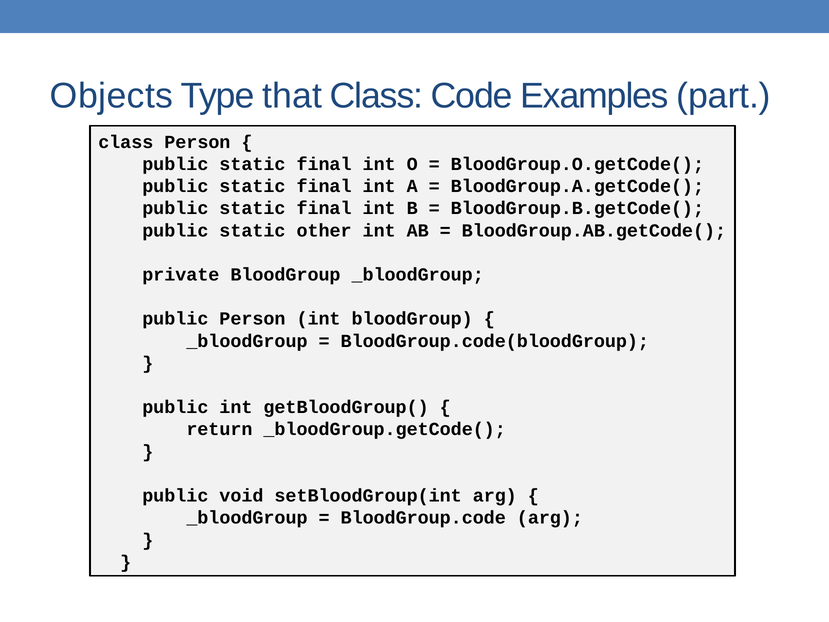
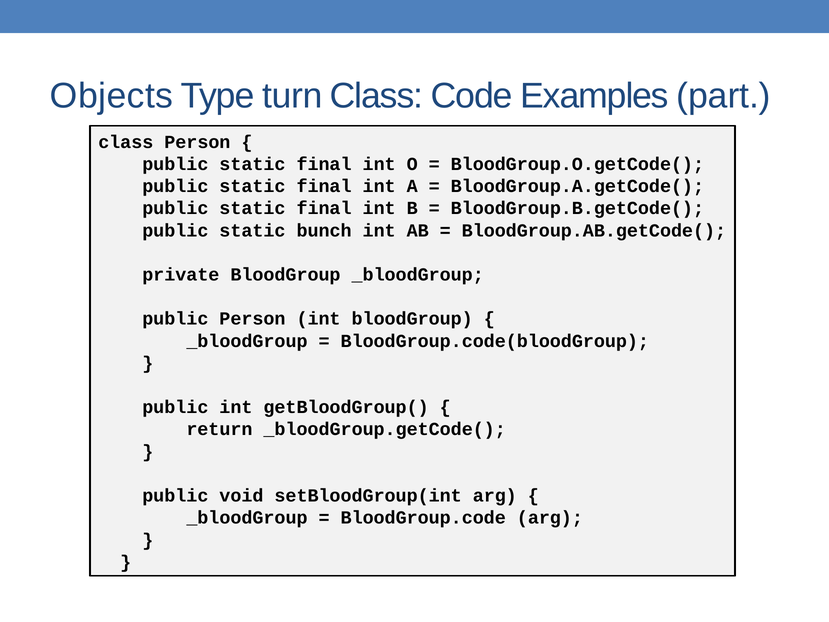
that: that -> turn (292, 96)
other: other -> bunch (324, 230)
